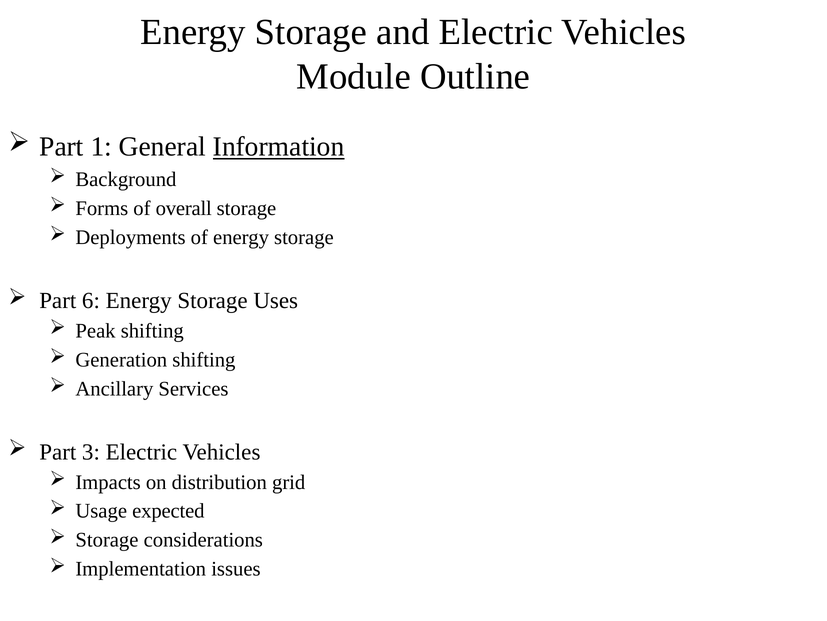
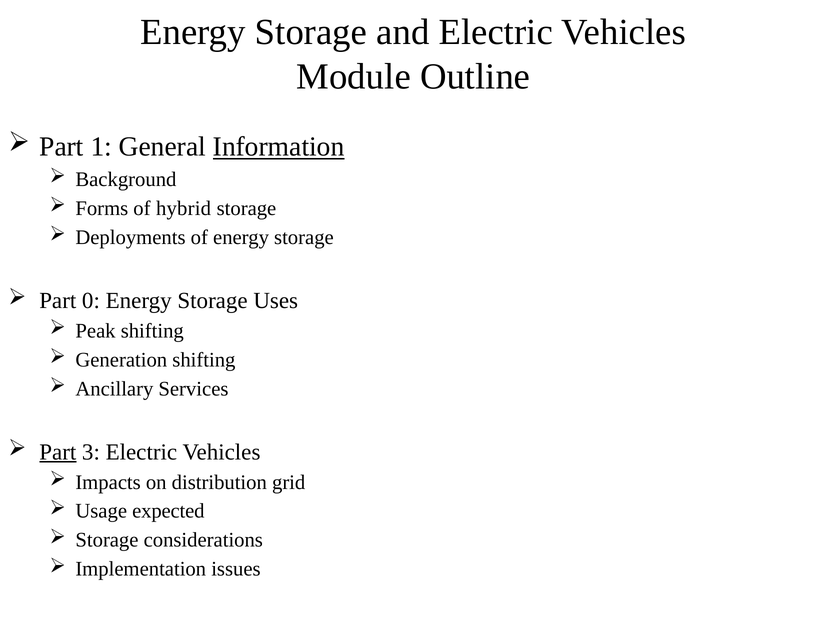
overall: overall -> hybrid (184, 208)
6: 6 -> 0 (91, 300)
Part underline: none -> present (58, 451)
